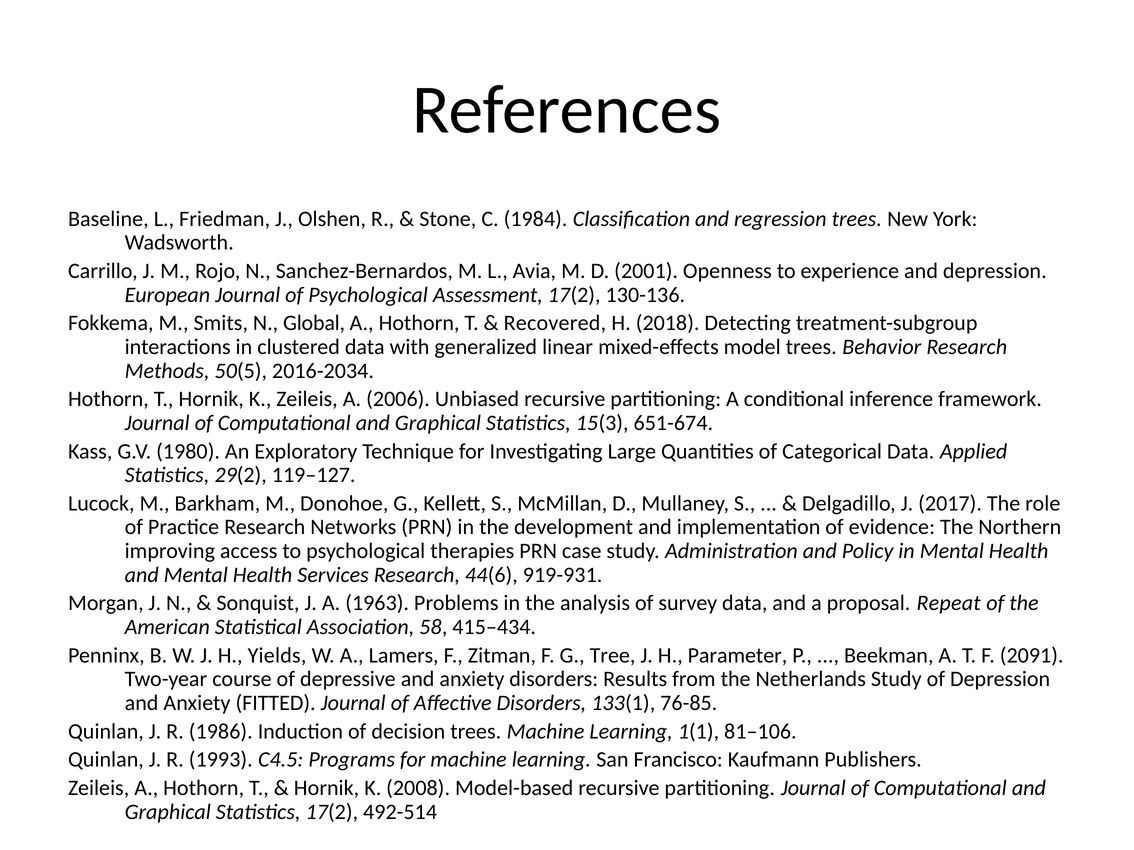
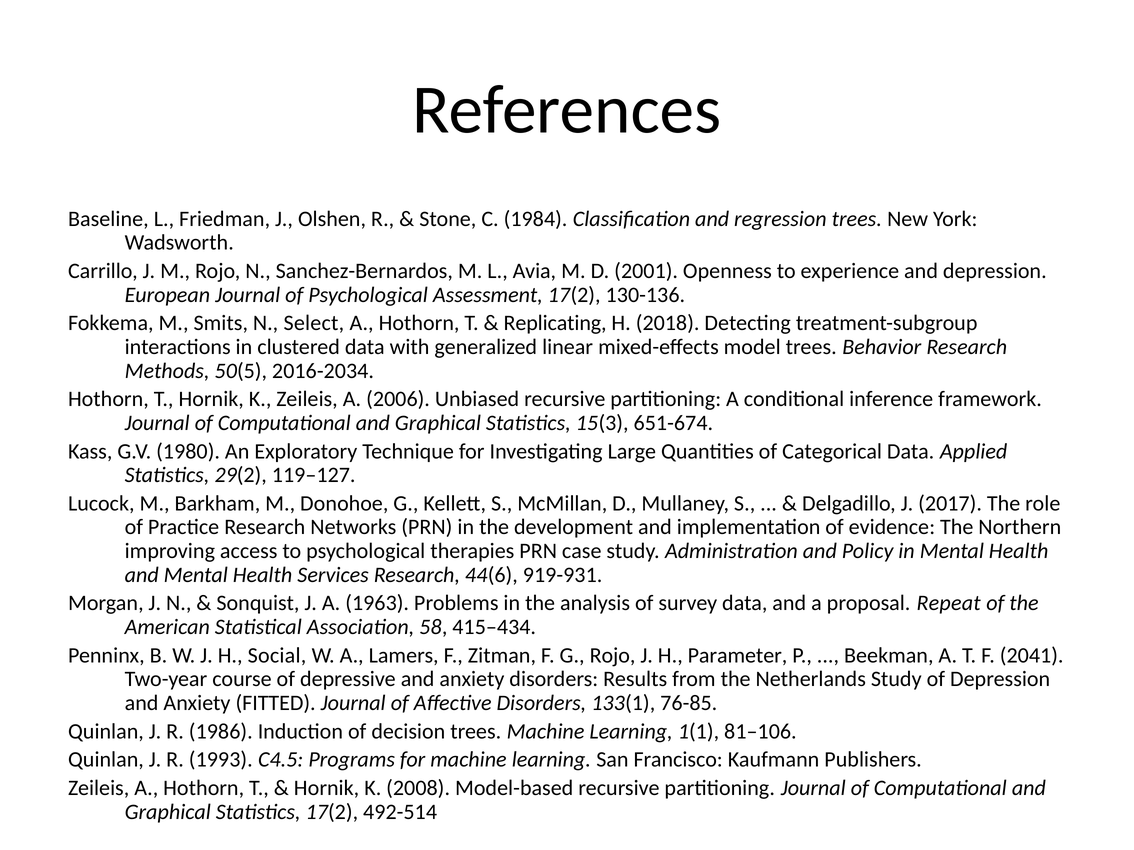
Global: Global -> Select (314, 323)
Recovered: Recovered -> Replicating (555, 323)
Yields: Yields -> Social (277, 656)
G Tree: Tree -> Rojo (613, 656)
2091: 2091 -> 2041 (1032, 656)
